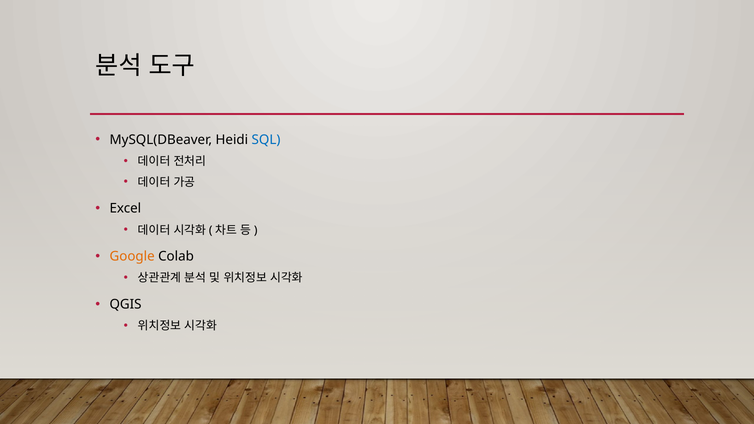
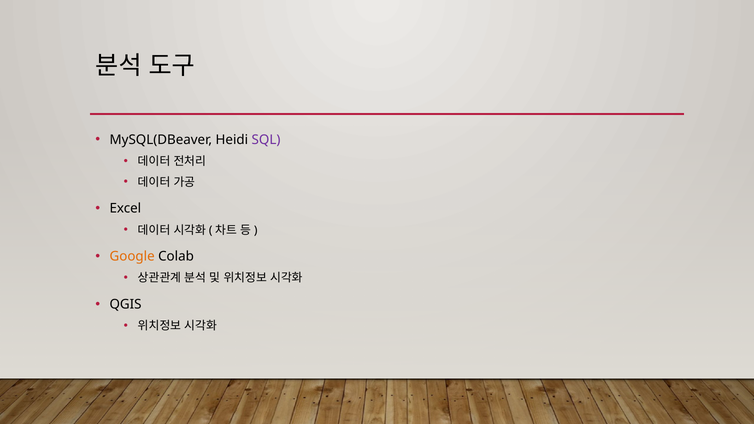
SQL colour: blue -> purple (266, 140)
